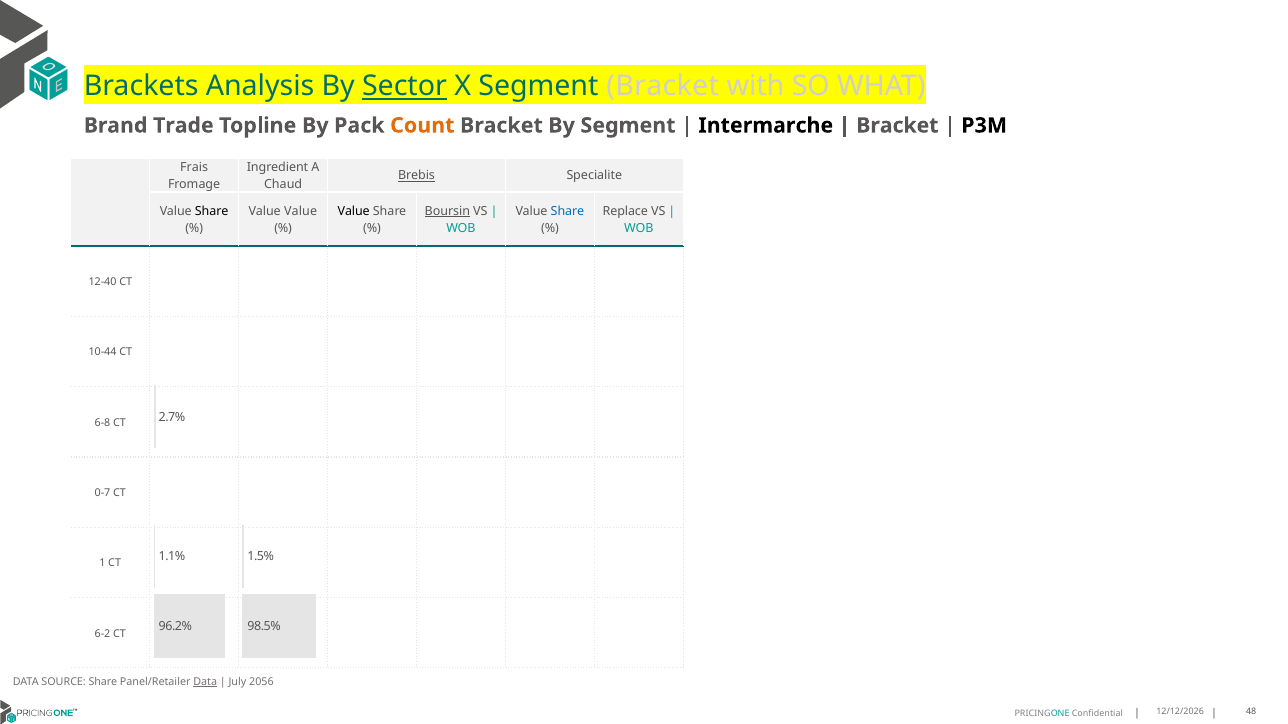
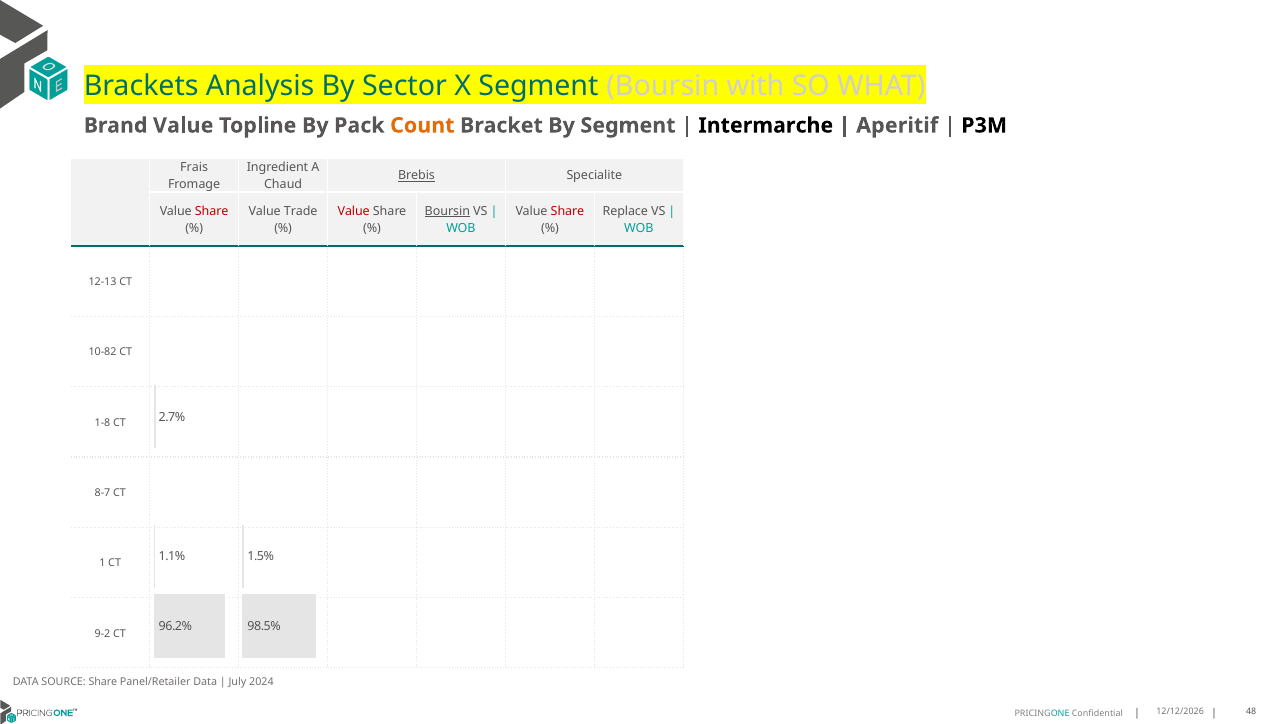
Sector underline: present -> none (404, 87)
Segment Bracket: Bracket -> Boursin (663, 87)
Brand Trade: Trade -> Value (183, 126)
Bracket: Bracket -> Aperitif (897, 126)
Share colour: black -> red (212, 211)
Value Value: Value -> Trade (301, 211)
Value colour: black -> red (354, 211)
Share colour: blue -> red (567, 211)
12-40: 12-40 -> 12-13 (103, 282)
10-44: 10-44 -> 10-82 (103, 353)
6-8: 6-8 -> 1-8 (102, 423)
0-7: 0-7 -> 8-7 (102, 493)
6-2: 6-2 -> 9-2 (102, 634)
Data underline: present -> none (205, 682)
2056: 2056 -> 2024 (261, 682)
